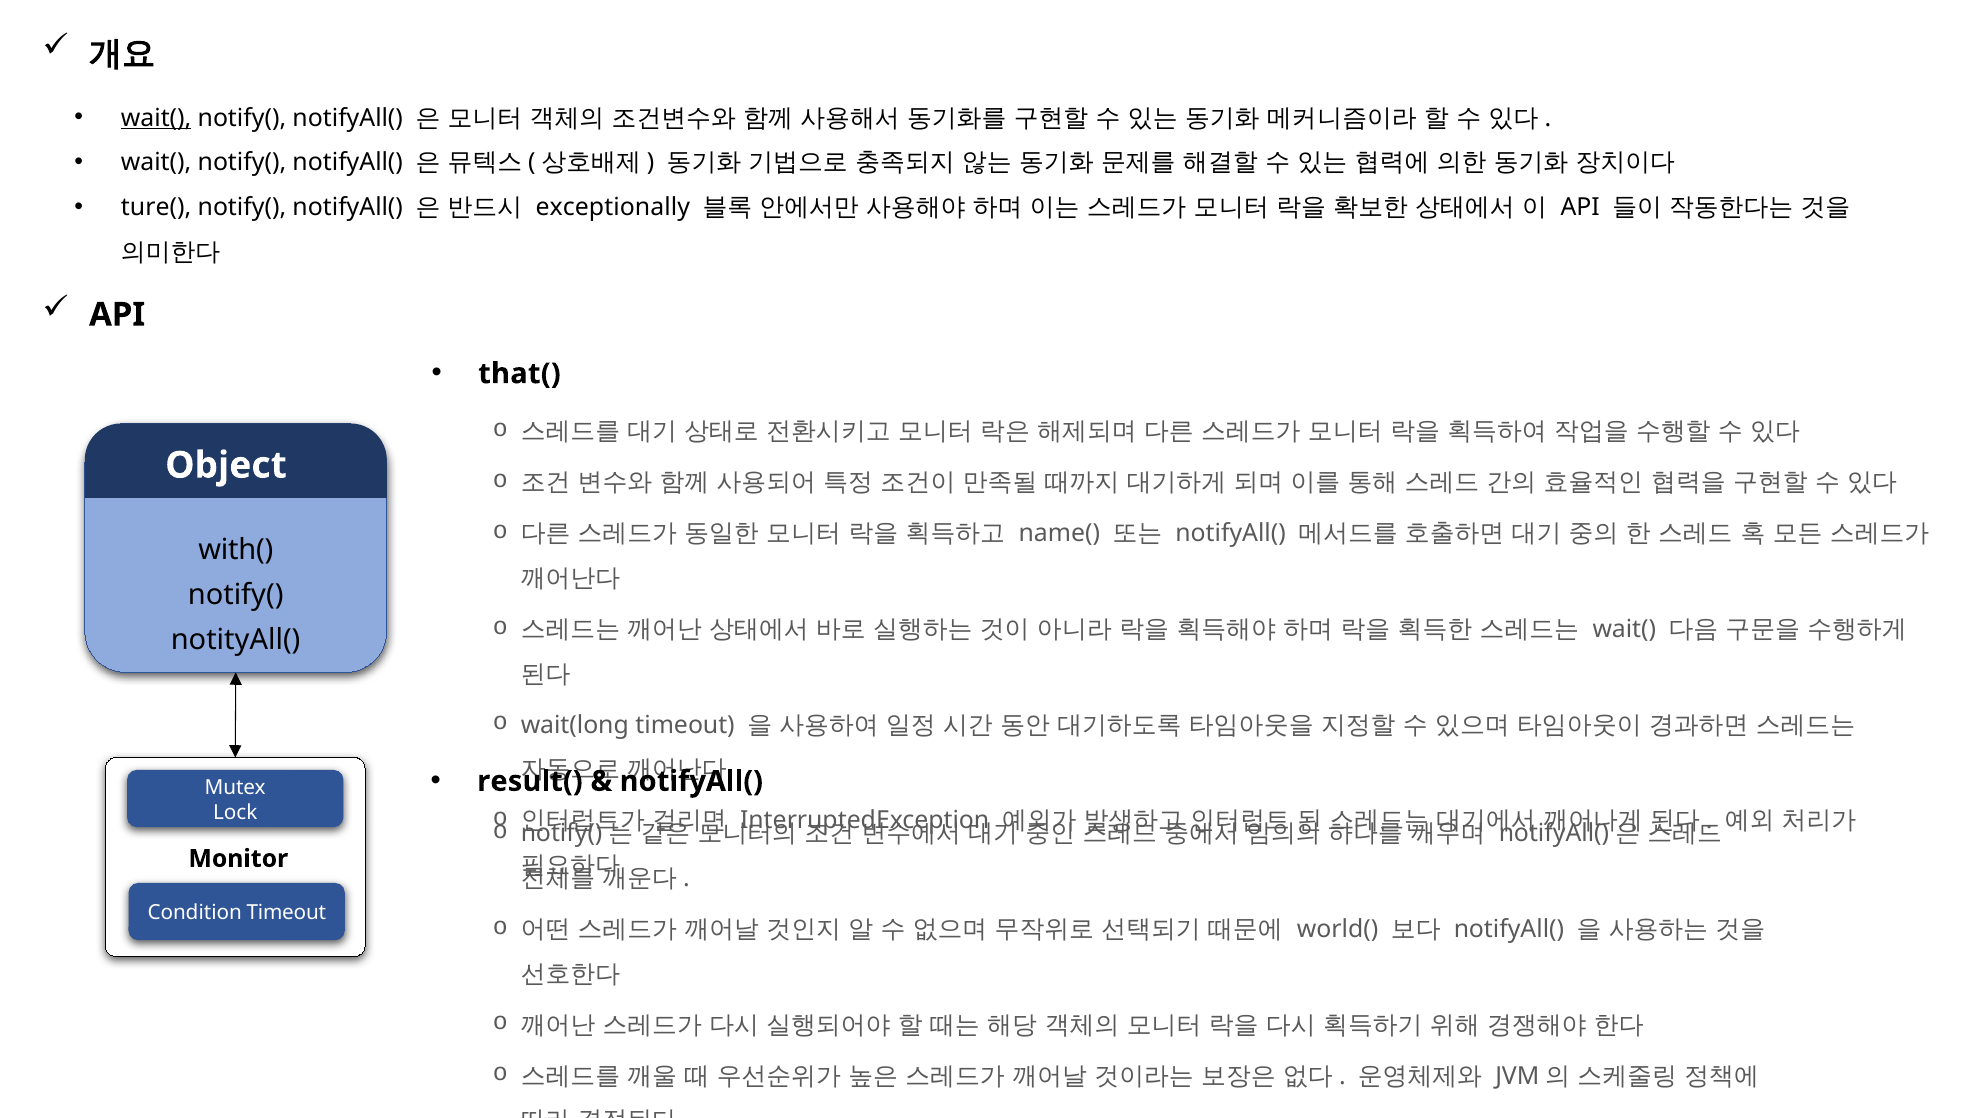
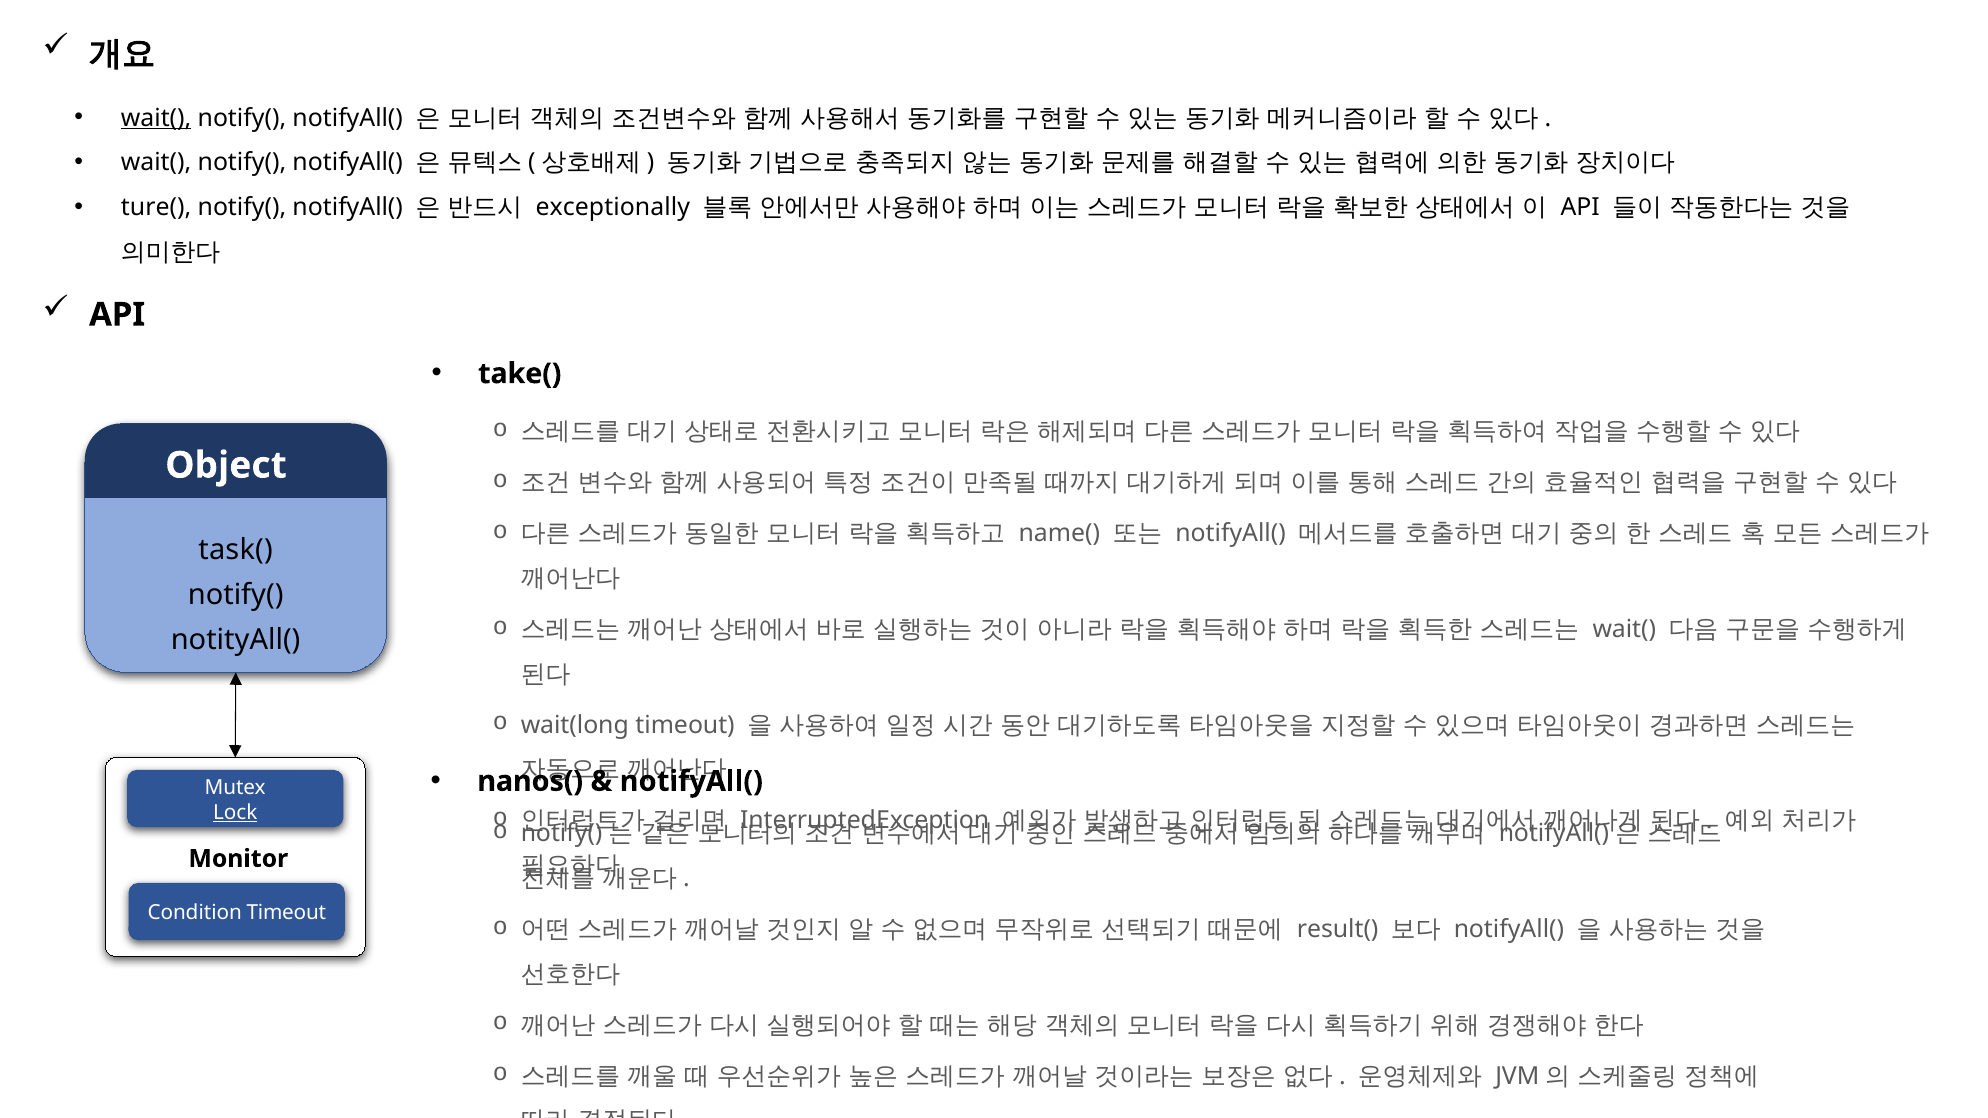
that(: that( -> take( (520, 374)
with(: with( -> task( (236, 550)
result(: result( -> nanos( (530, 781)
Lock underline: none -> present (235, 813)
world(: world( -> result( (1338, 929)
